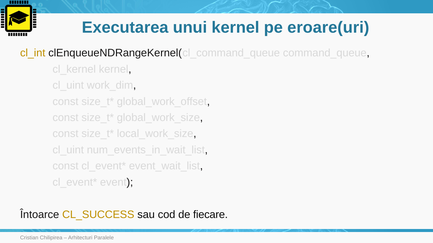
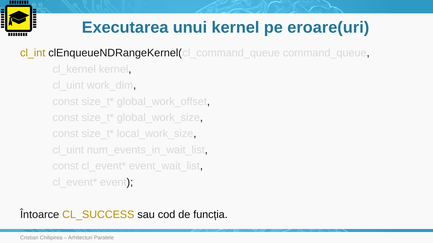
fiecare: fiecare -> funcția (211, 215)
